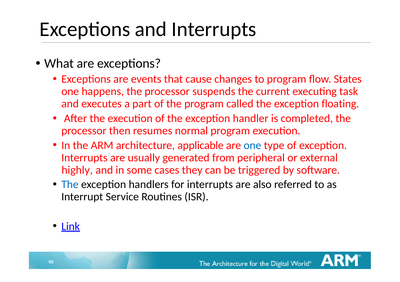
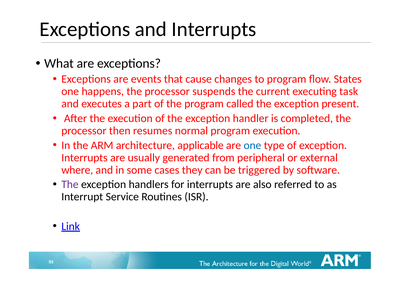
floating: floating -> present (340, 104)
highly: highly -> where (77, 170)
The colour: blue -> purple (70, 185)
